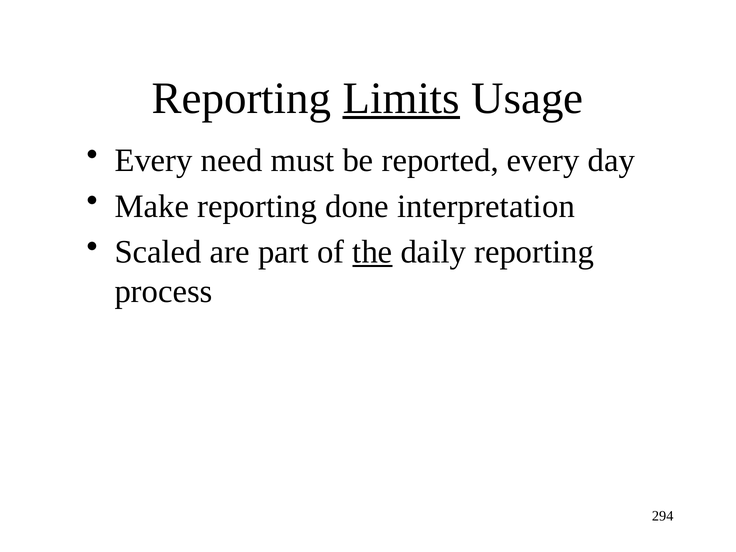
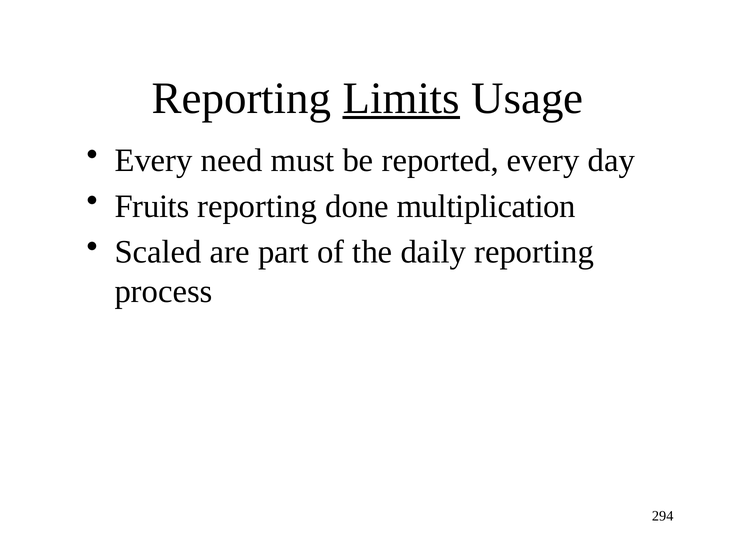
Make: Make -> Fruits (152, 206)
interpretation: interpretation -> multiplication (486, 206)
the underline: present -> none (372, 252)
